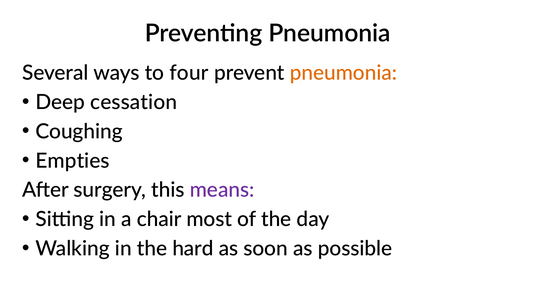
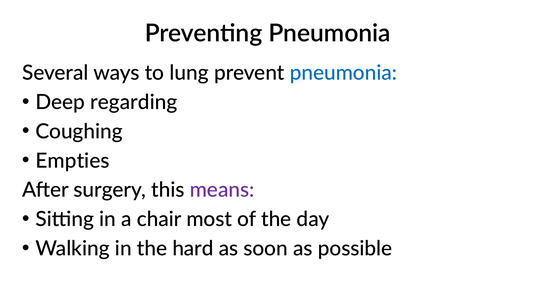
four: four -> lung (189, 73)
pneumonia colour: orange -> blue (343, 73)
cessation: cessation -> regarding (134, 102)
